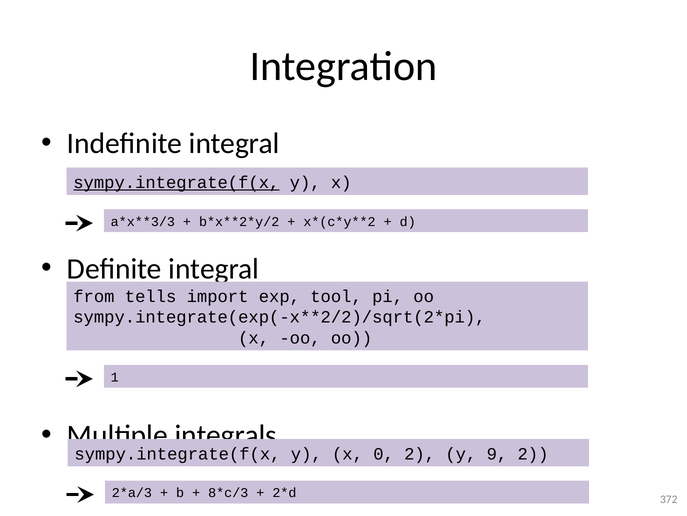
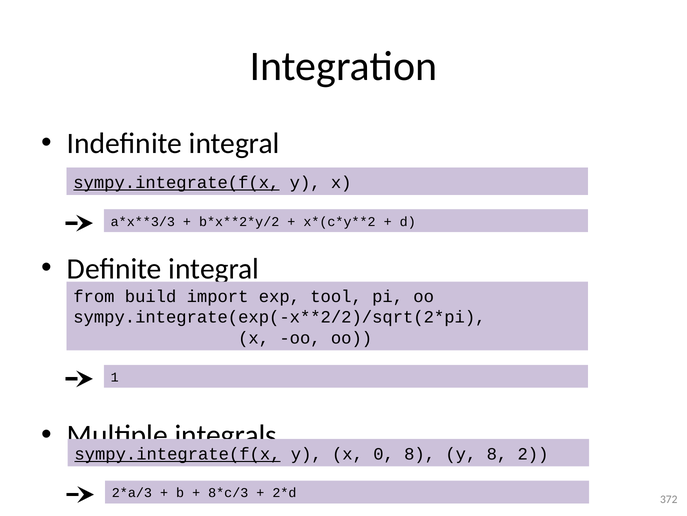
tells: tells -> build (151, 296)
sympy.integrate(f(x underline: none -> present (177, 453)
0 2: 2 -> 8 (420, 453)
y 9: 9 -> 8 (497, 453)
